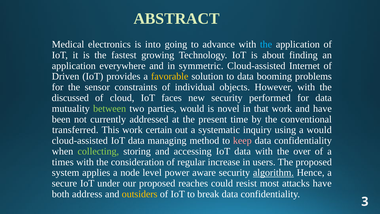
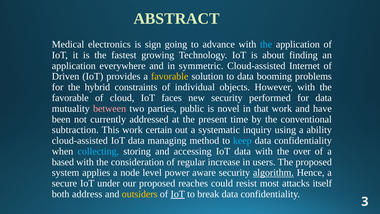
into: into -> sign (153, 44)
sensor: sensor -> hybrid (97, 87)
discussed: discussed -> favorable (70, 98)
between colour: light green -> pink (110, 108)
parties would: would -> public (192, 108)
transferred: transferred -> subtraction (75, 130)
a would: would -> ability (319, 130)
keep colour: pink -> light blue (242, 140)
collecting colour: light green -> light blue (98, 151)
times: times -> based (63, 162)
attacks have: have -> itself (322, 183)
IoT underline: none -> present (178, 194)
